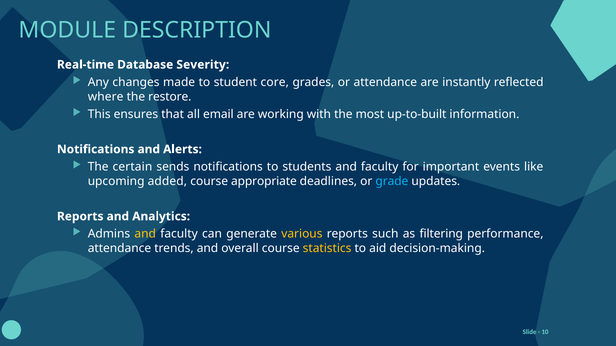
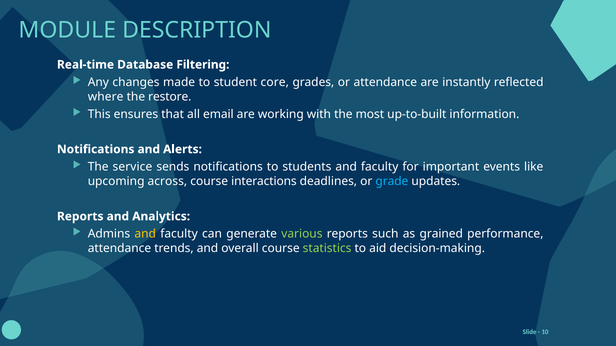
Severity: Severity -> Filtering (203, 65)
certain: certain -> service (132, 167)
added: added -> across (167, 181)
appropriate: appropriate -> interactions (264, 181)
various colour: yellow -> light green (302, 234)
filtering: filtering -> grained (441, 234)
statistics colour: yellow -> light green (327, 249)
